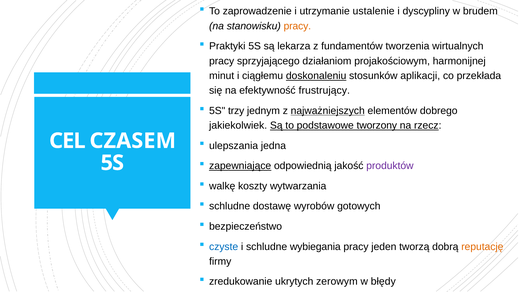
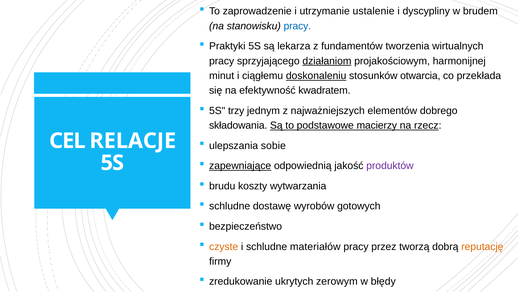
pracy colour: orange -> blue (297, 26)
działaniom underline: none -> present (327, 61)
aplikacji: aplikacji -> otwarcia (420, 76)
frustrujący: frustrujący -> kwadratem (324, 91)
najważniejszych underline: present -> none (328, 111)
jakiekolwiek: jakiekolwiek -> składowania (238, 125)
tworzony: tworzony -> macierzy (377, 125)
CZASEM: CZASEM -> RELACJE (133, 141)
jedna: jedna -> sobie (273, 146)
walkę: walkę -> brudu (222, 186)
czyste colour: blue -> orange (224, 247)
wybiegania: wybiegania -> materiałów (315, 247)
jeden: jeden -> przez (384, 247)
